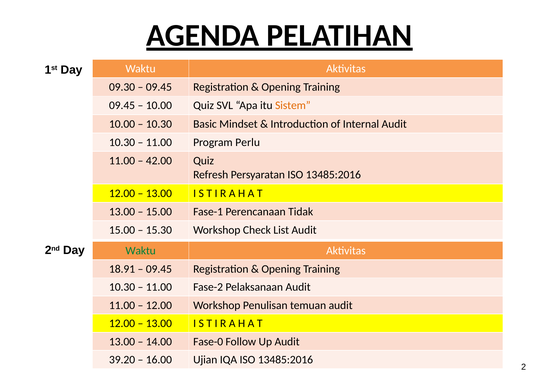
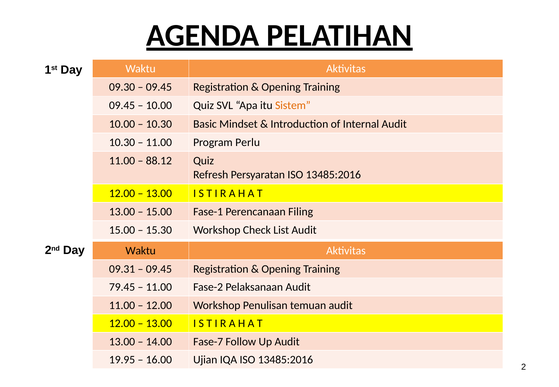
42.00: 42.00 -> 88.12 (159, 161)
Tidak: Tidak -> Filing (301, 212)
Waktu colour: green -> black (141, 251)
18.91: 18.91 -> 09.31 (122, 269)
10.30: 10.30 -> 79.45 (122, 287)
Fase-0: Fase-0 -> Fase-7 (208, 342)
39.20: 39.20 -> 19.95 (122, 360)
